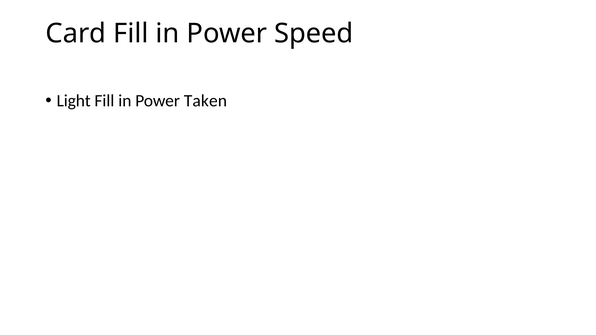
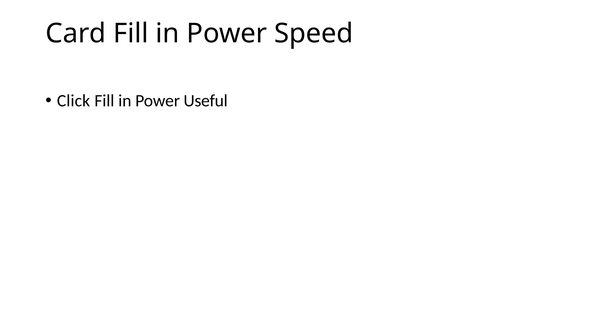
Light: Light -> Click (74, 101)
Taken: Taken -> Useful (206, 101)
